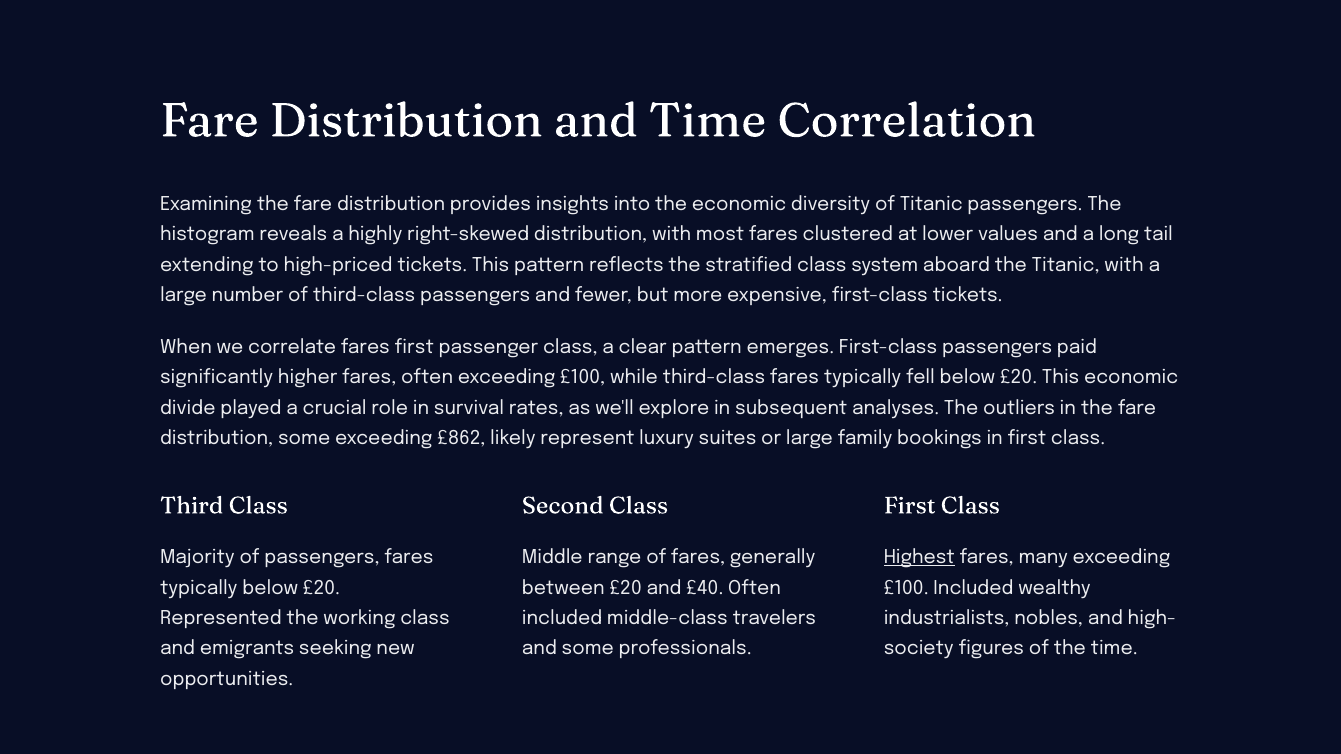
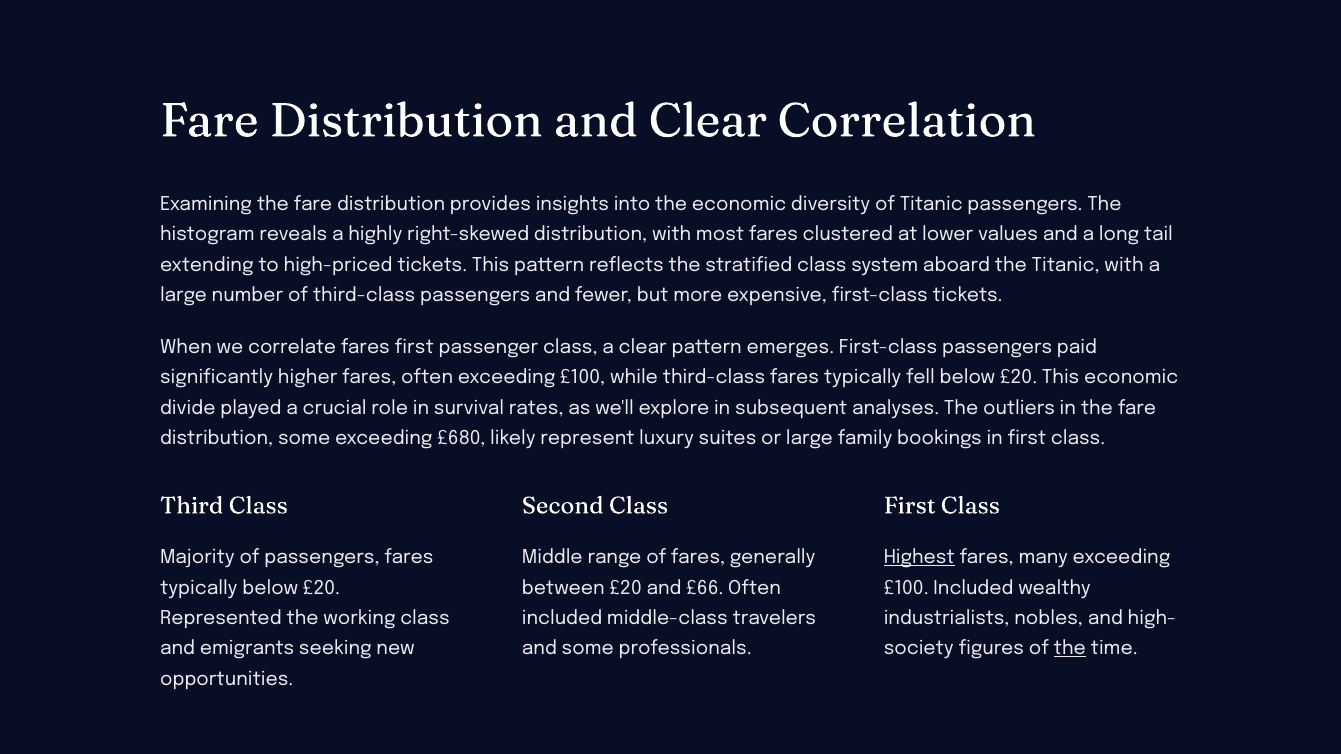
and Time: Time -> Clear (708, 121)
£862: £862 -> £680 (461, 438)
£40: £40 -> £66 (705, 588)
the underline: none -> present (1070, 649)
